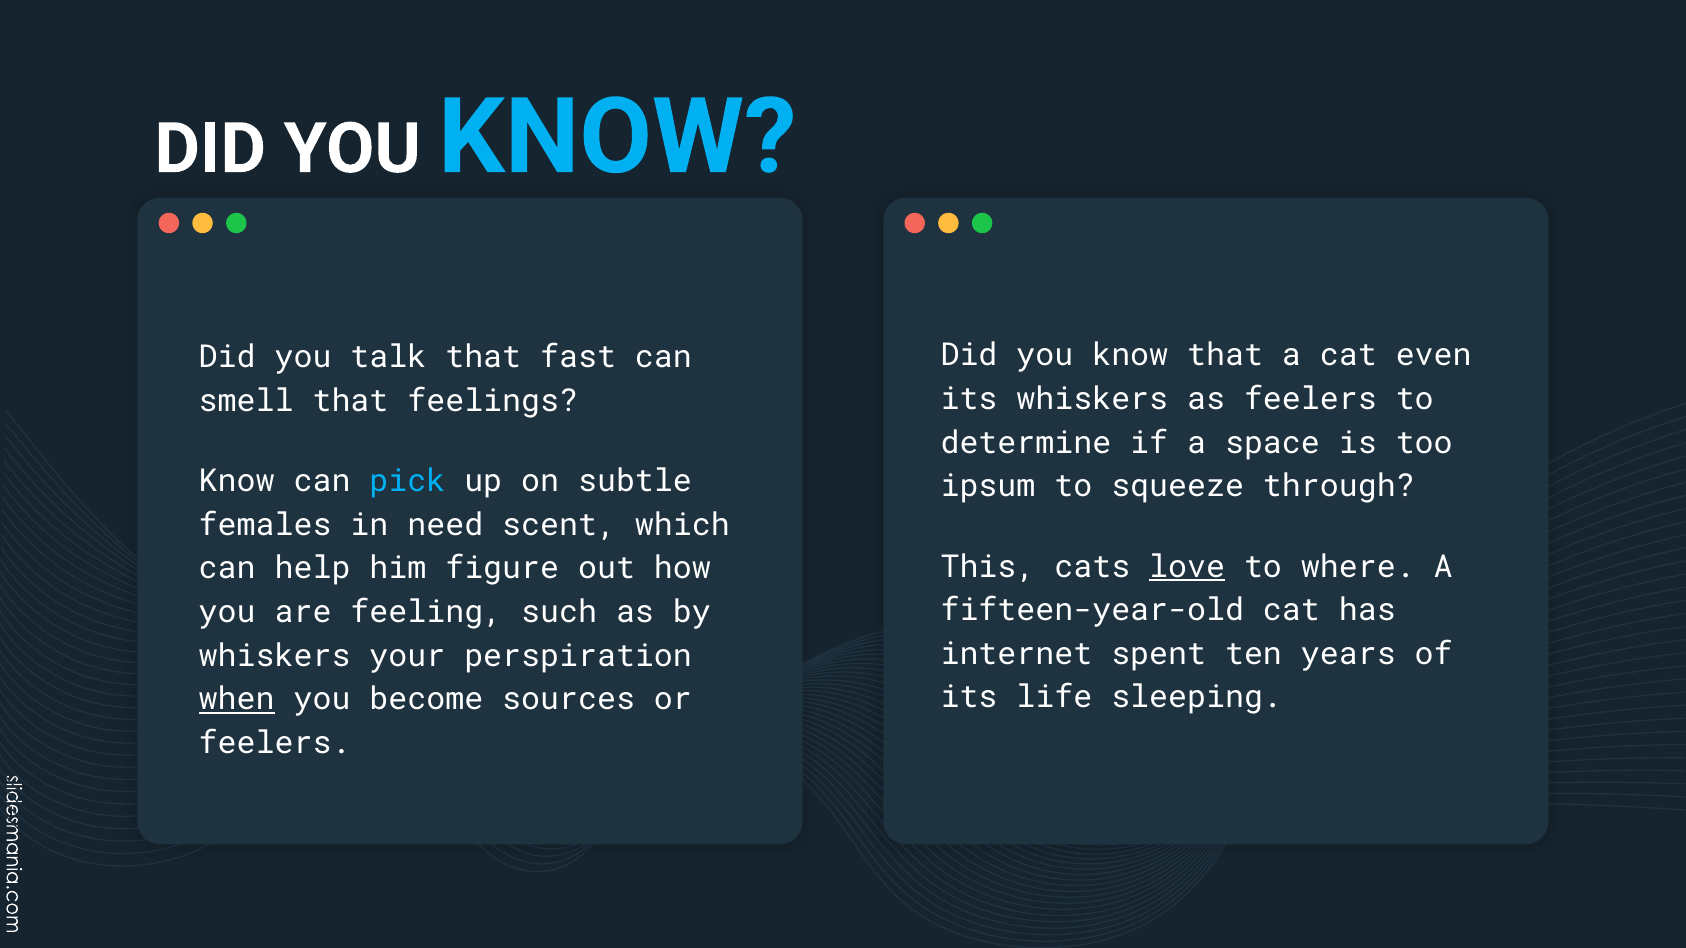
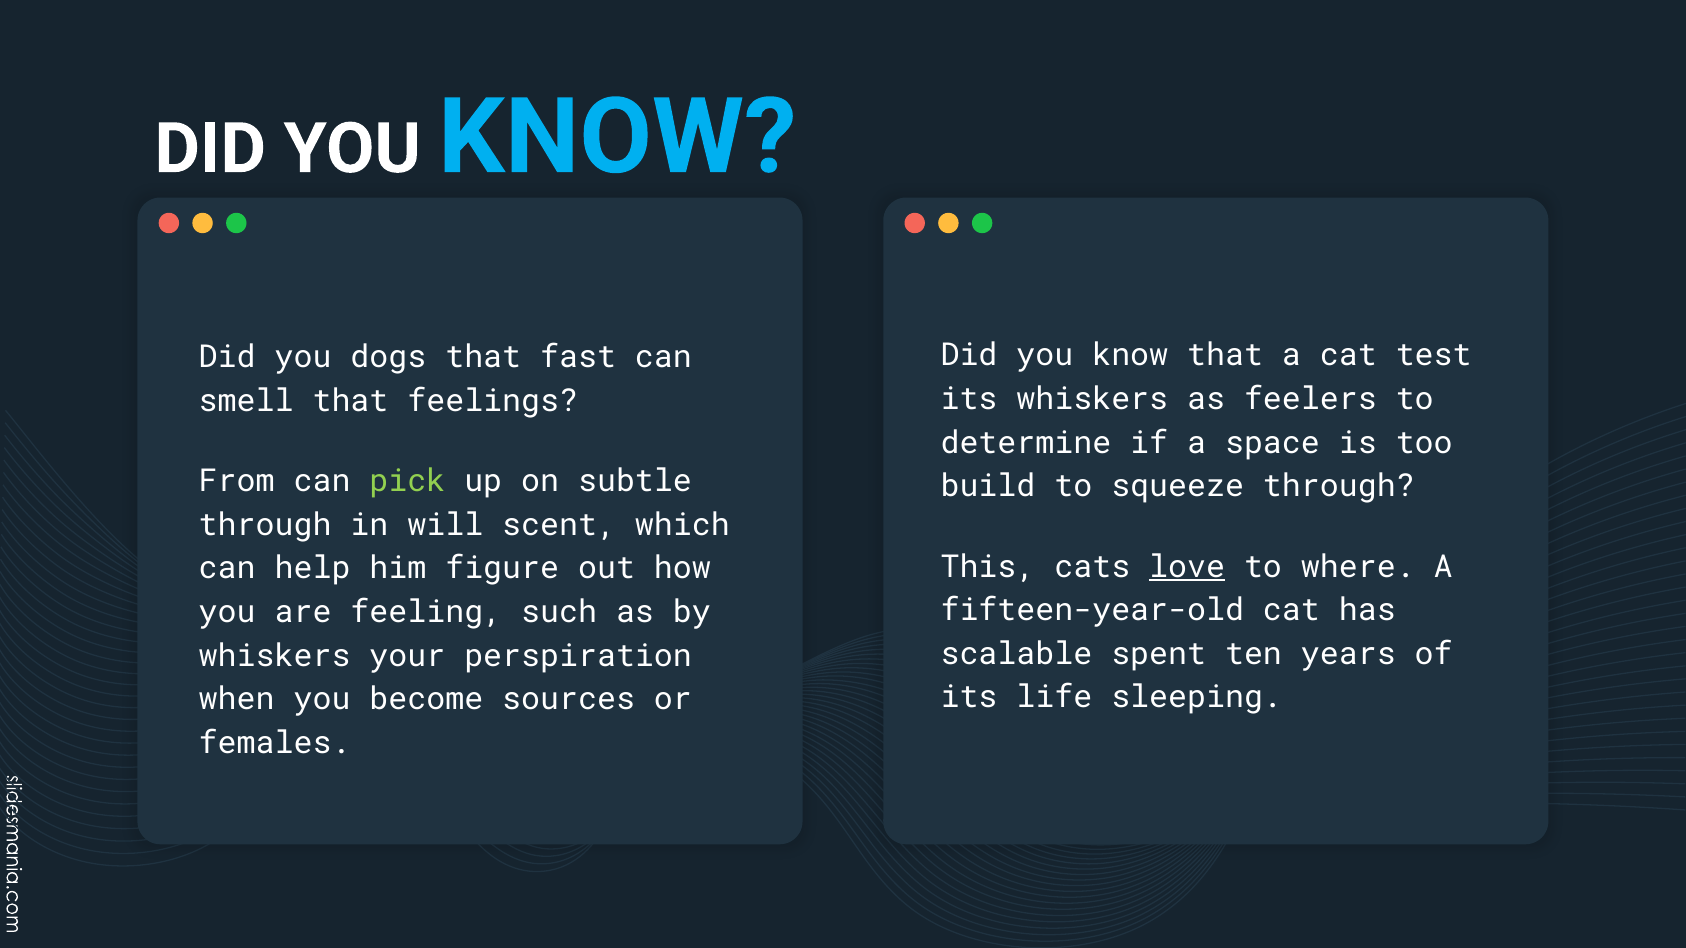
even: even -> test (1434, 356)
talk: talk -> dogs (388, 357)
Know: Know -> From (237, 482)
pick colour: light blue -> light green (407, 482)
ipsum: ipsum -> build (988, 486)
females: females -> through (265, 525)
need: need -> will (445, 525)
internet: internet -> scalable (1016, 654)
when underline: present -> none (237, 700)
feelers: feelers -> females (275, 743)
